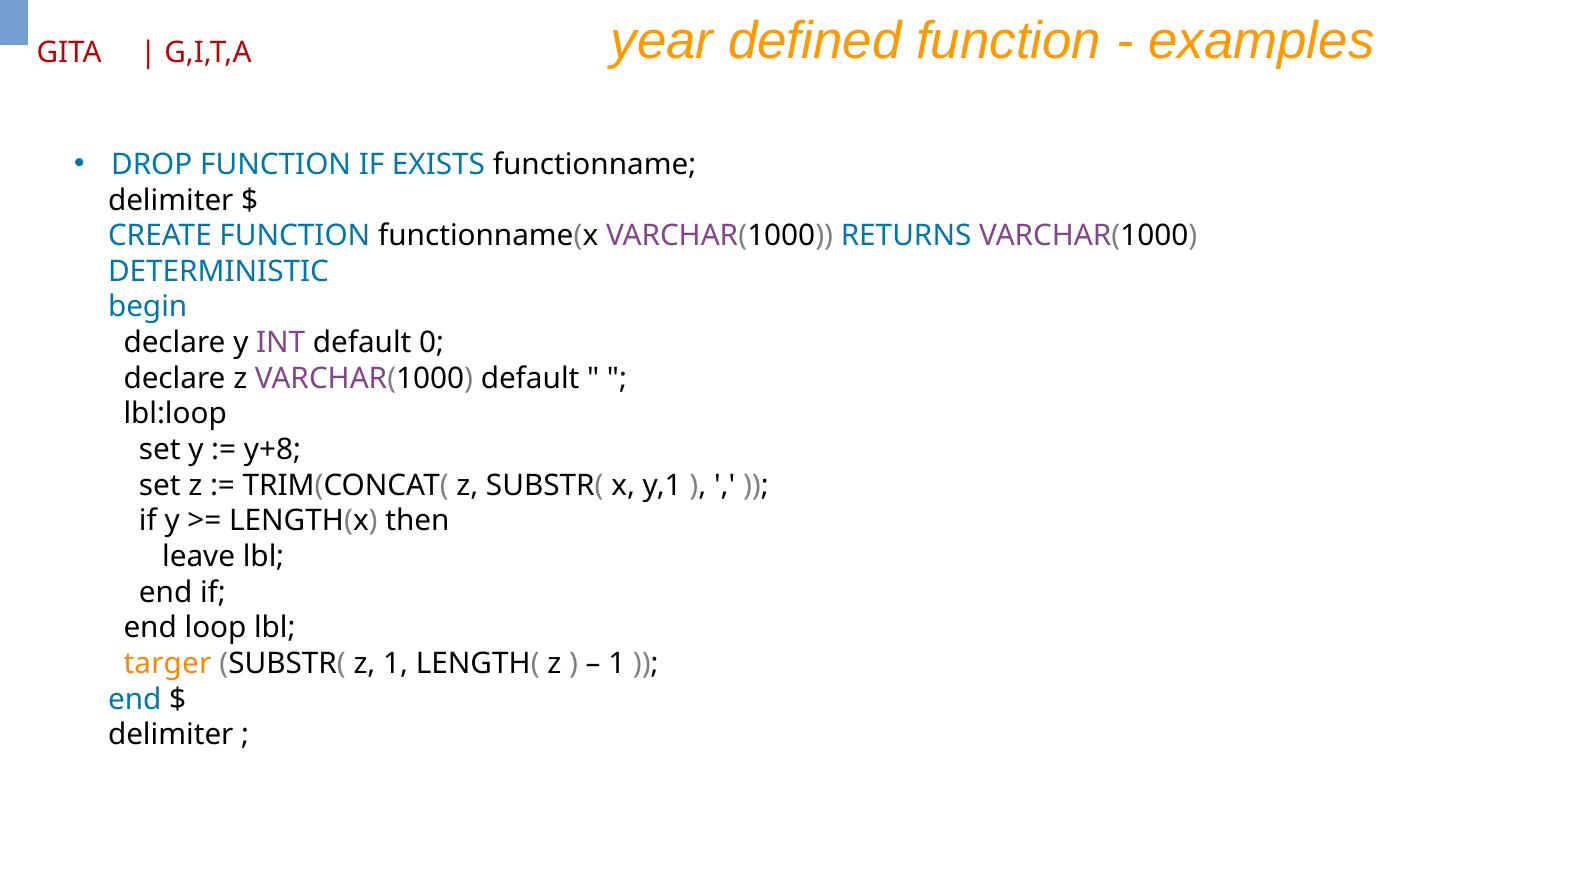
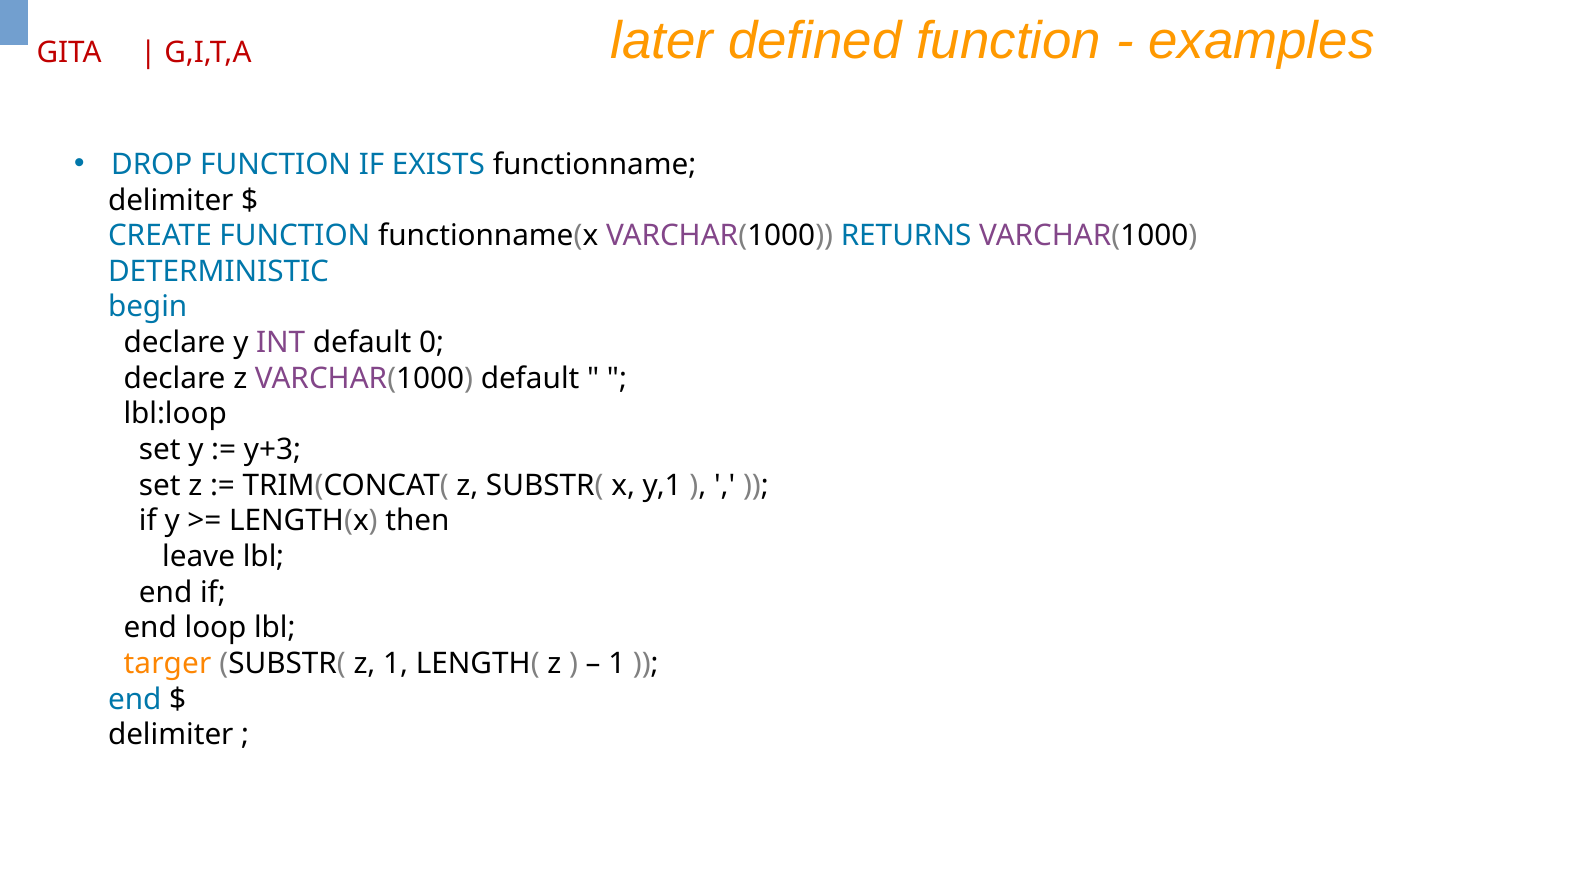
year: year -> later (662, 41)
y+8: y+8 -> y+3 (272, 450)
